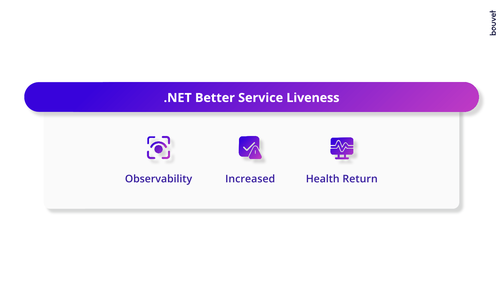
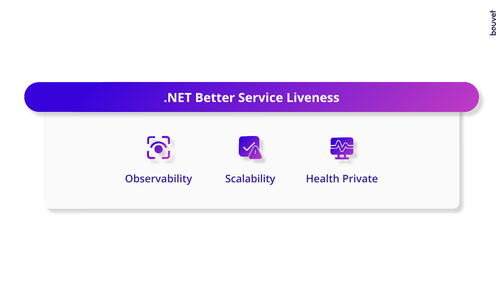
Increased: Increased -> Scalability (250, 179)
Return: Return -> Private (360, 179)
